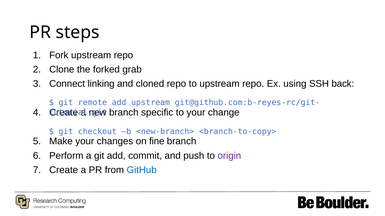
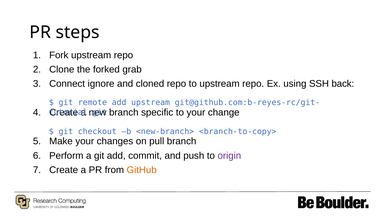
linking: linking -> ignore (101, 84)
fine: fine -> pull (157, 142)
GitHub colour: blue -> orange (142, 170)
